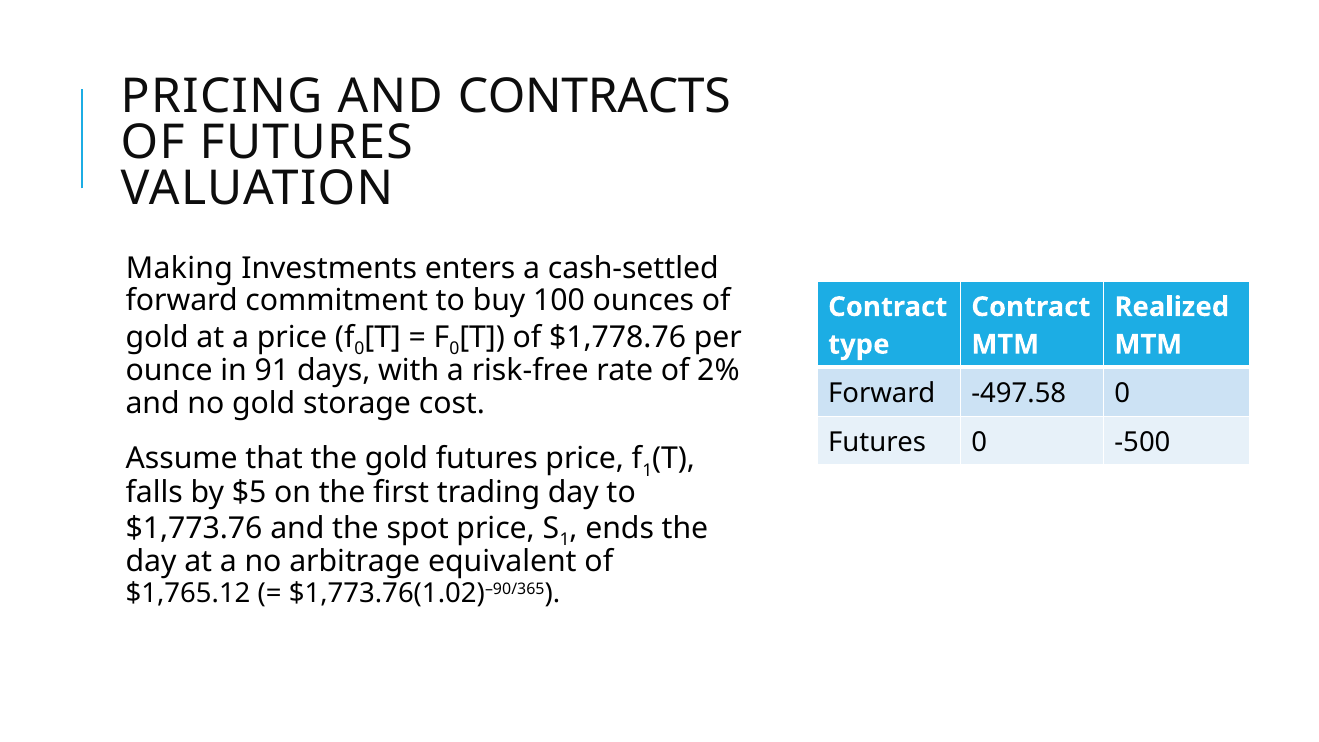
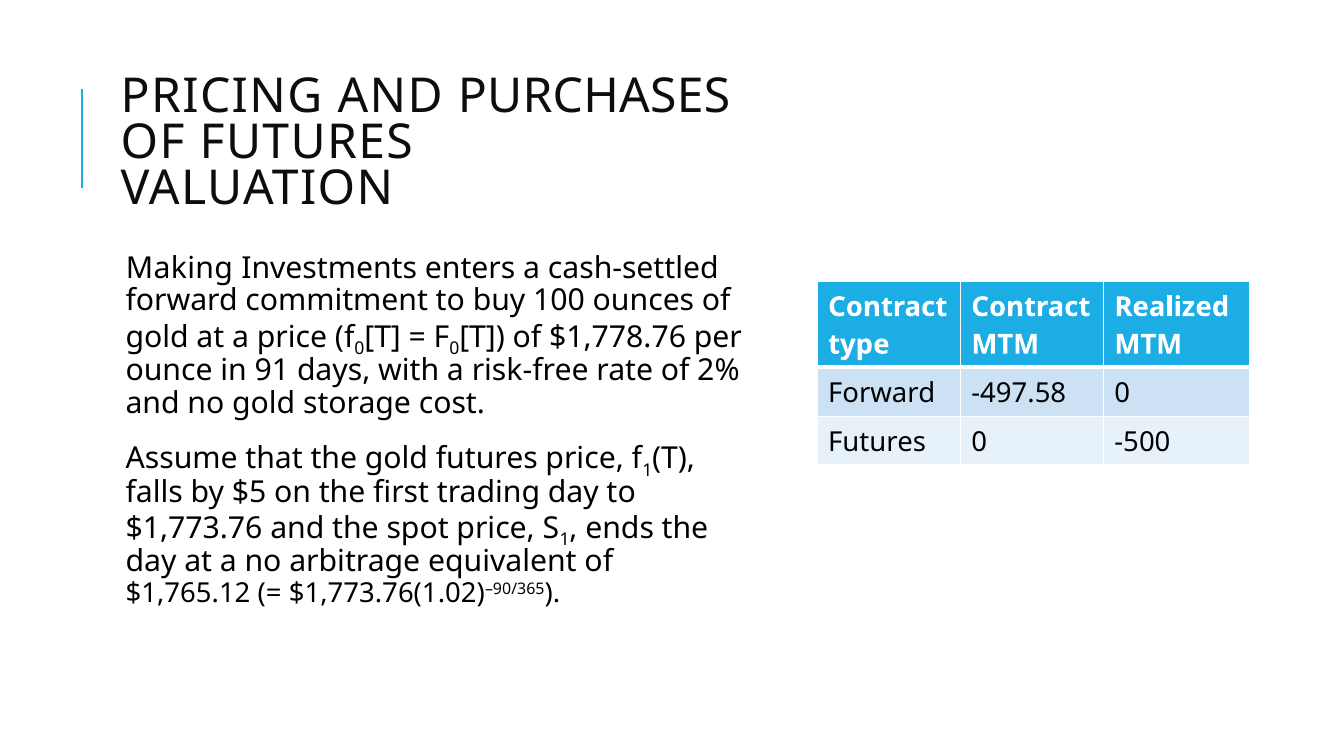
CONTRACTS: CONTRACTS -> PURCHASES (594, 96)
